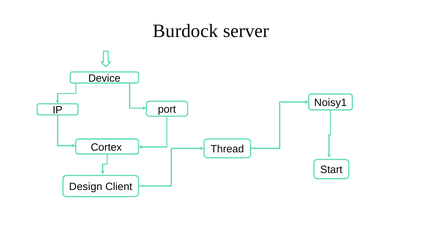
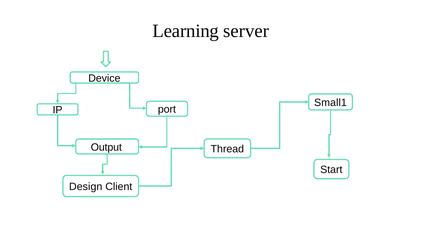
Burdock: Burdock -> Learning (186, 31)
Noisy1: Noisy1 -> Small1 (330, 102)
Cortex: Cortex -> Output (106, 147)
